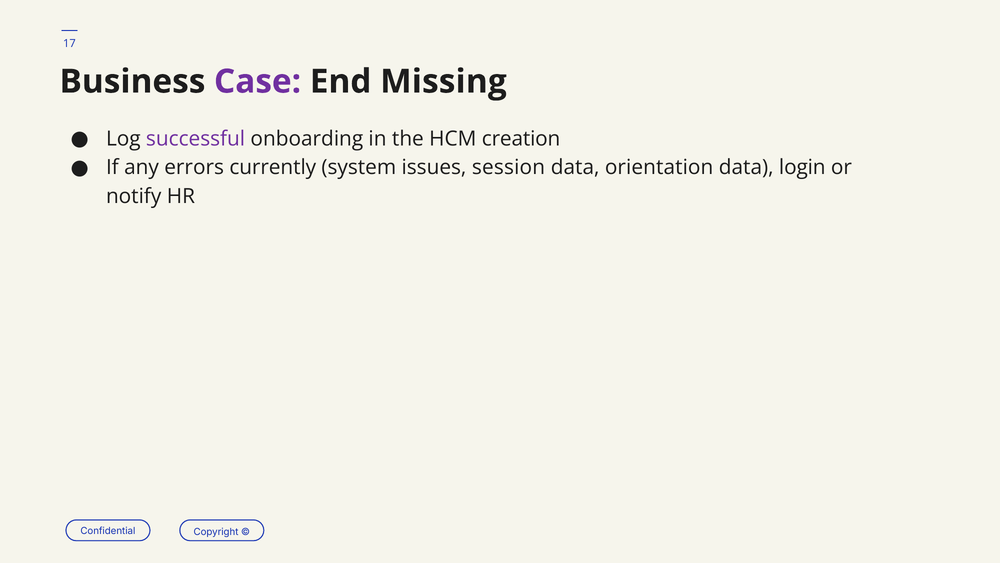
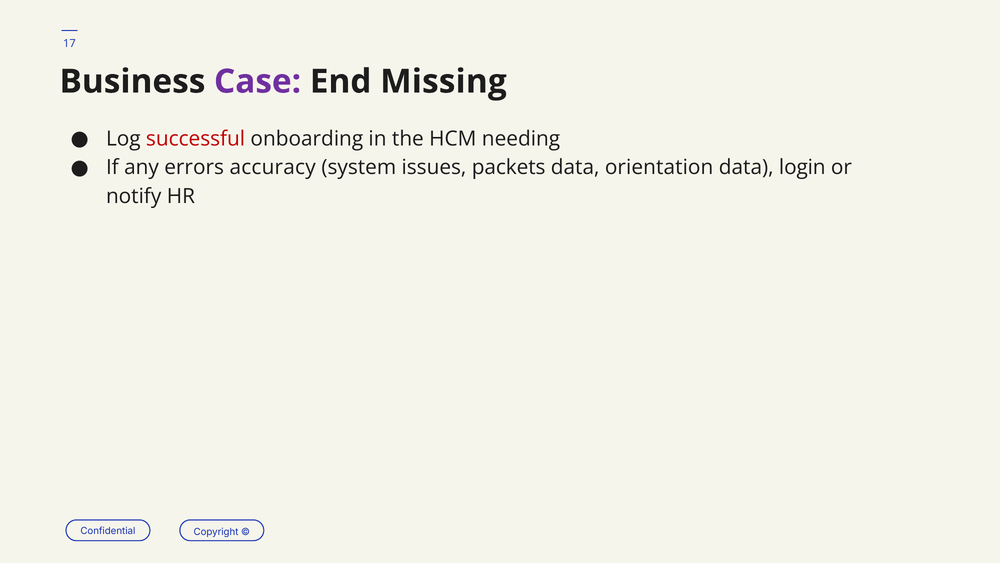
successful colour: purple -> red (196, 139)
creation: creation -> needing (521, 139)
currently: currently -> accuracy (273, 167)
session: session -> packets (509, 167)
